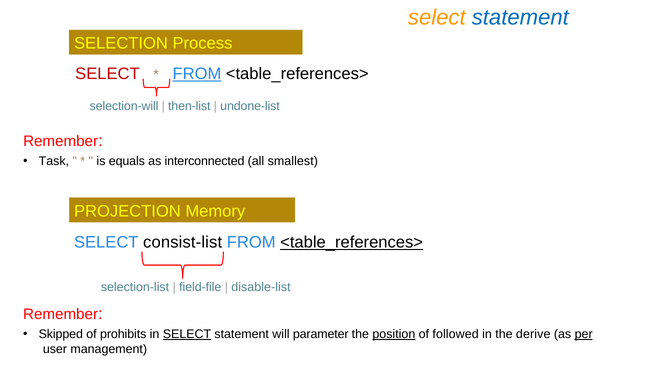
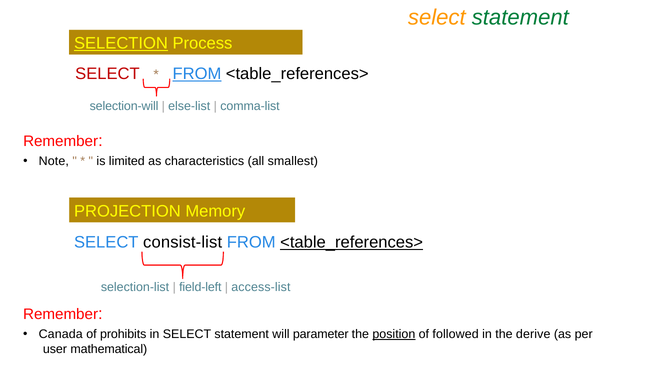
statement colour: blue -> green (520, 17)
SELECTION underline: none -> present (121, 43)
then-list: then-list -> else-list (189, 106)
undone-list: undone-list -> comma-list (250, 106)
Task: Task -> Note (54, 161)
equals: equals -> limited (127, 161)
interconnected: interconnected -> characteristics (205, 161)
field-file: field-file -> field-left (200, 287)
disable-list: disable-list -> access-list (261, 287)
Skipped: Skipped -> Canada (61, 334)
SELECT underline: present -> none (187, 334)
per underline: present -> none (584, 334)
management: management -> mathematical (109, 349)
